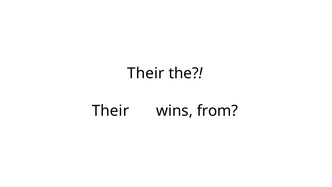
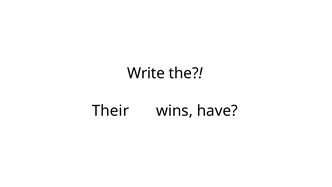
Their: Their -> Write (146, 73)
from: from -> have (217, 111)
